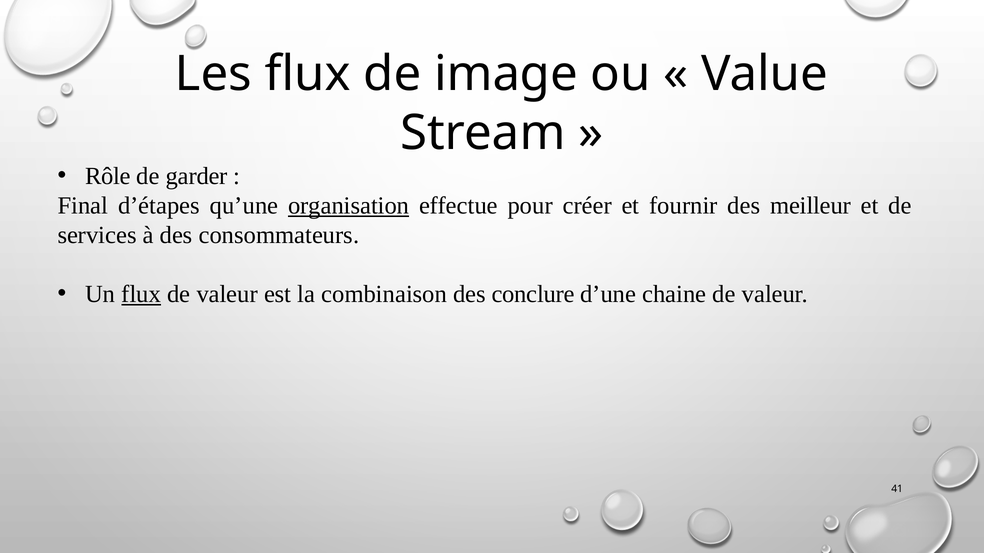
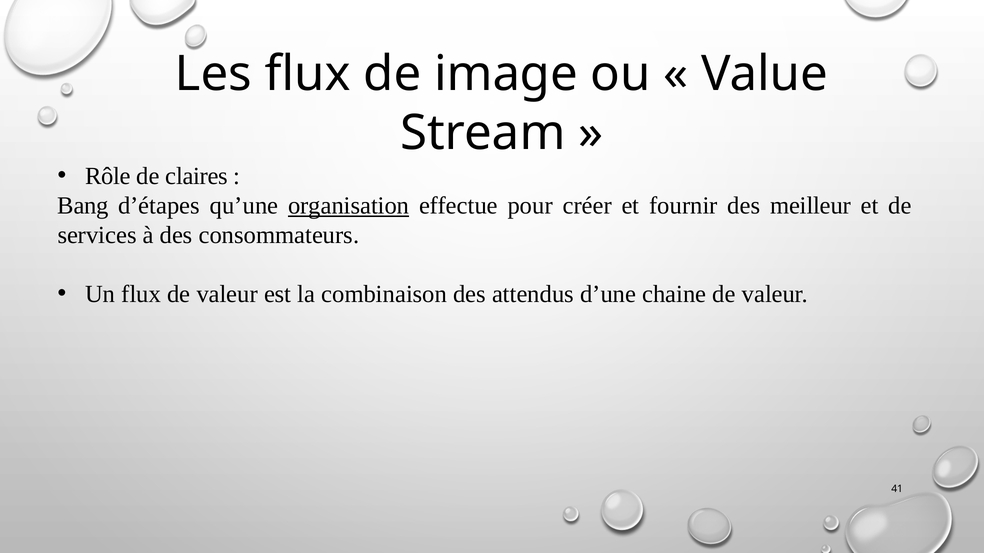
garder: garder -> claires (197, 176)
Final: Final -> Bang (83, 206)
flux underline: present -> none (141, 294)
conclure: conclure -> attendus (533, 294)
